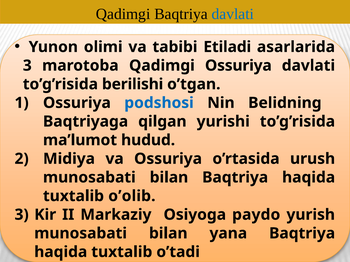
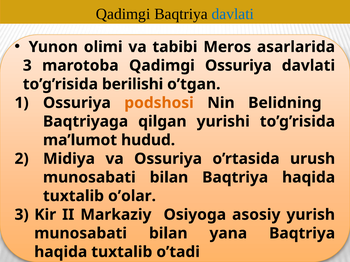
Etiladi: Etiladi -> Meros (227, 47)
podshosi colour: blue -> orange (159, 103)
o’olib: o’olib -> o’olar (132, 196)
paydo: paydo -> asosiy (256, 215)
